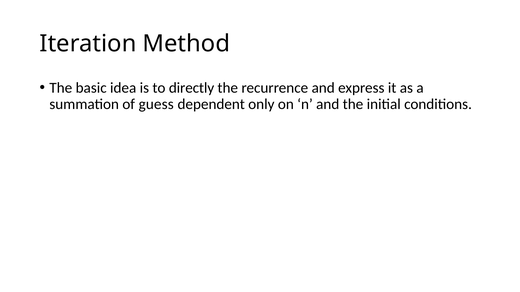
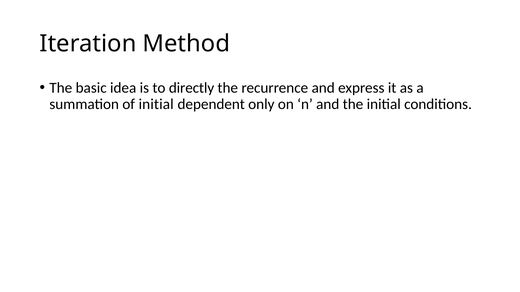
of guess: guess -> initial (156, 104)
